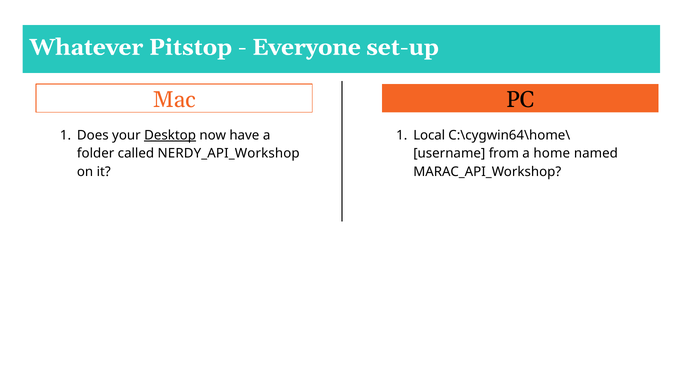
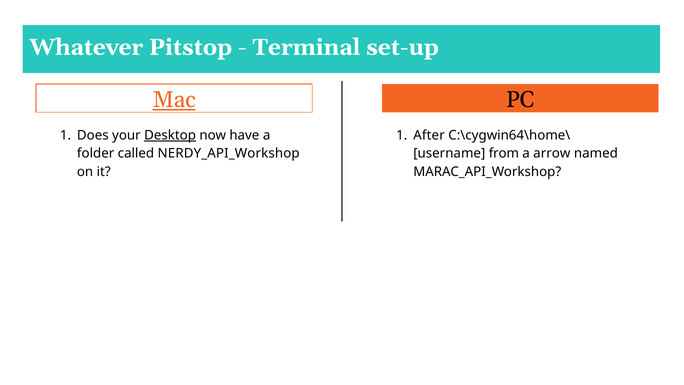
Everyone: Everyone -> Terminal (306, 47)
Mac underline: none -> present (174, 100)
Local: Local -> After (429, 135)
home: home -> arrow (552, 153)
